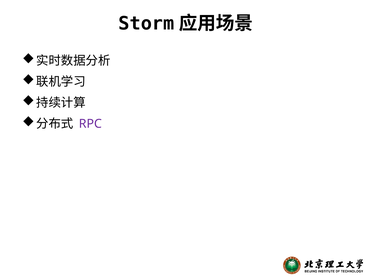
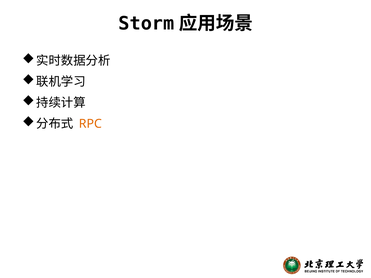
RPC colour: purple -> orange (90, 124)
